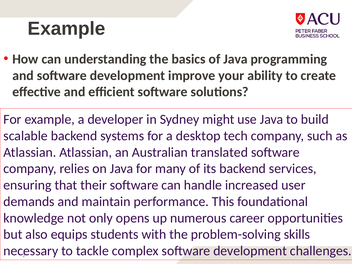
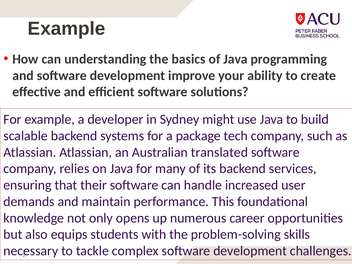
desktop: desktop -> package (198, 136)
